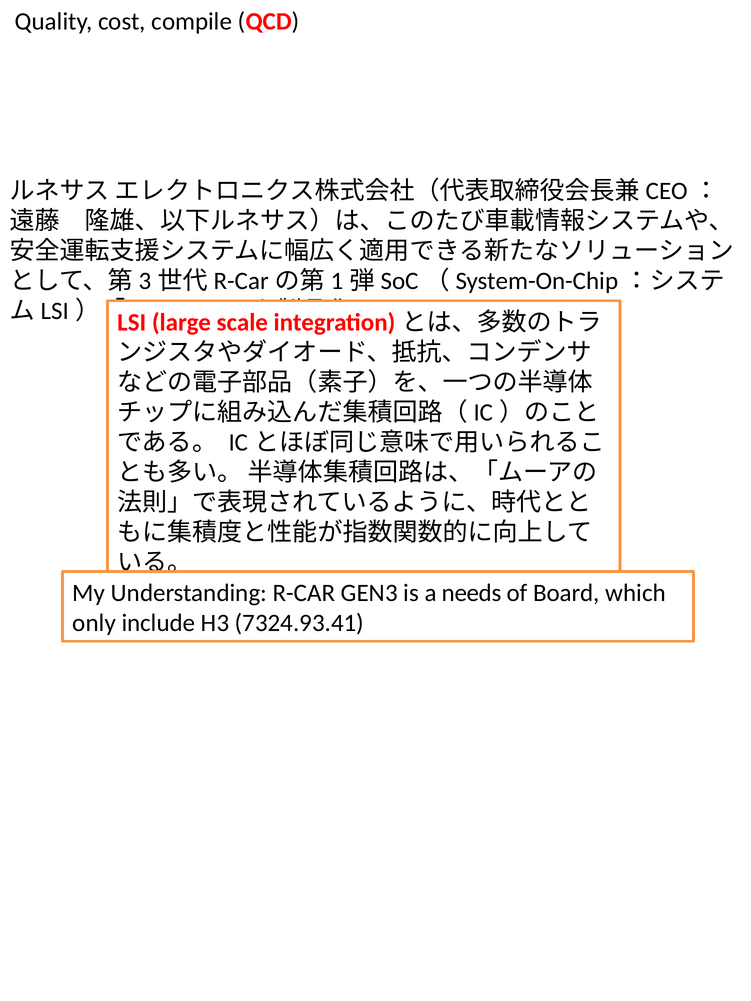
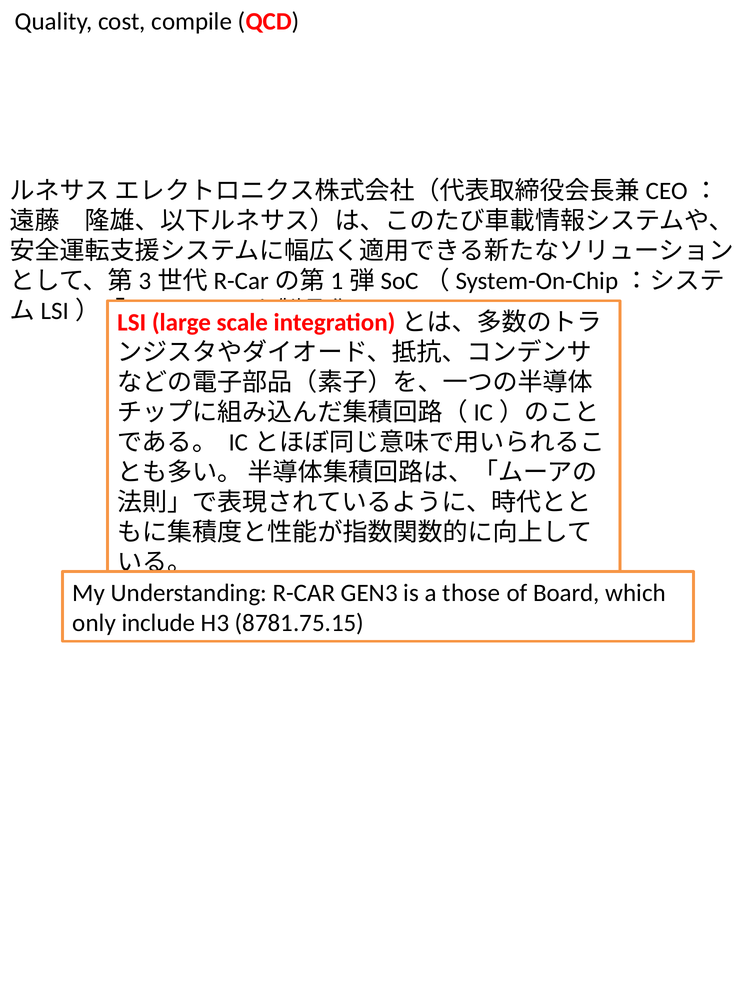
needs: needs -> those (471, 593)
7324.93.41: 7324.93.41 -> 8781.75.15 (299, 623)
